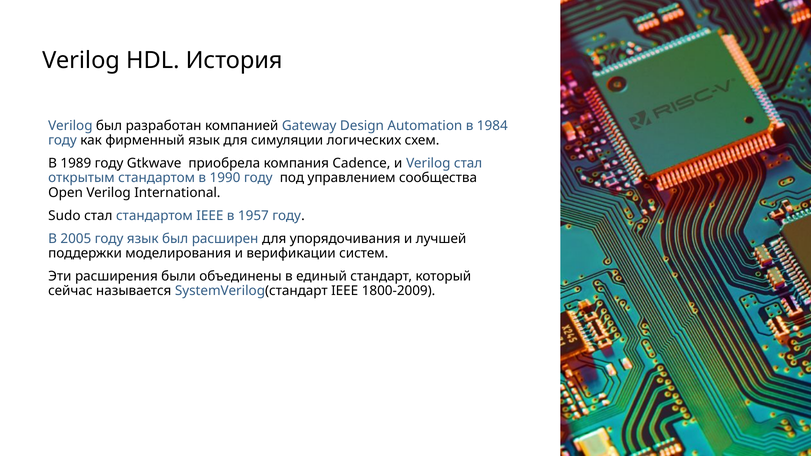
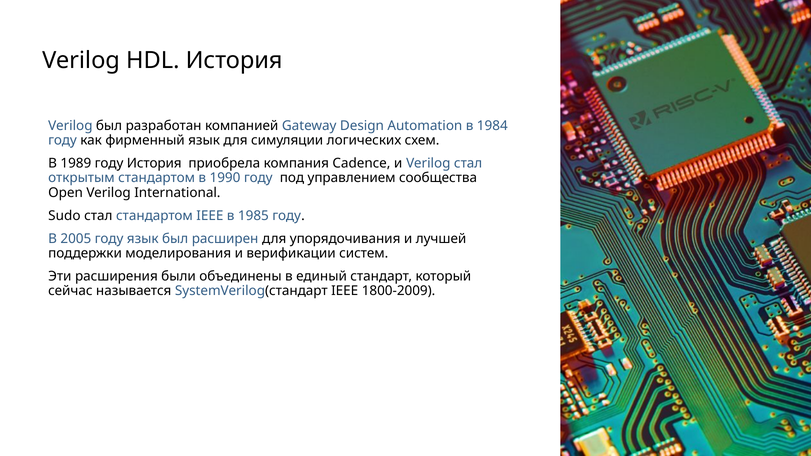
году Gtkwave: Gtkwave -> История (154, 164)
1957: 1957 -> 1985 (253, 216)
